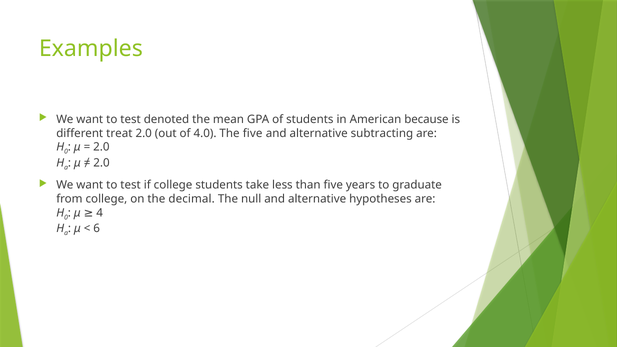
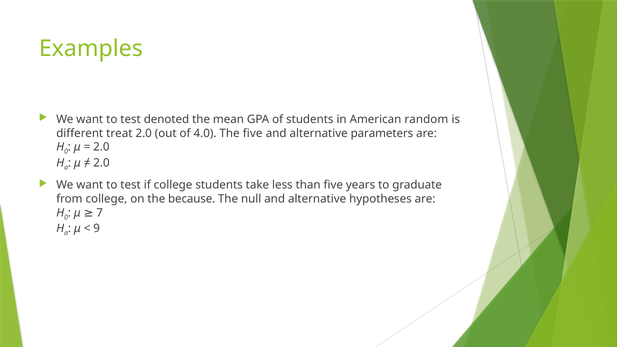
because: because -> random (426, 119)
subtracting: subtracting -> parameters (382, 133)
decimal: decimal -> because (192, 199)
4: 4 -> 7 (100, 213)
6: 6 -> 9 (97, 229)
